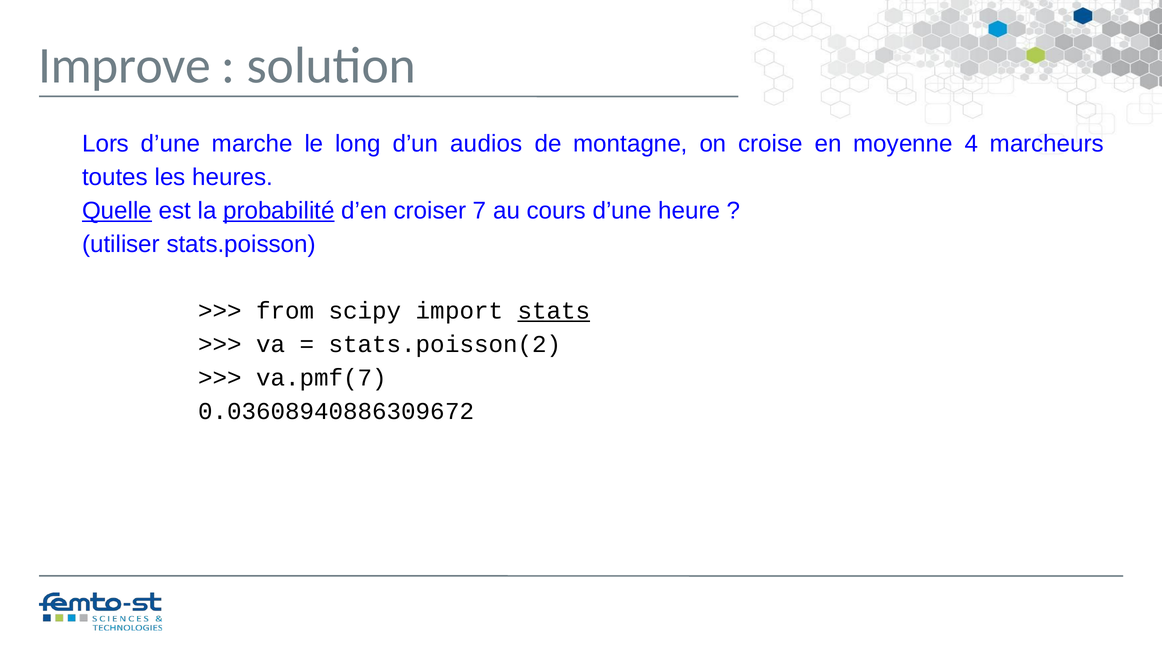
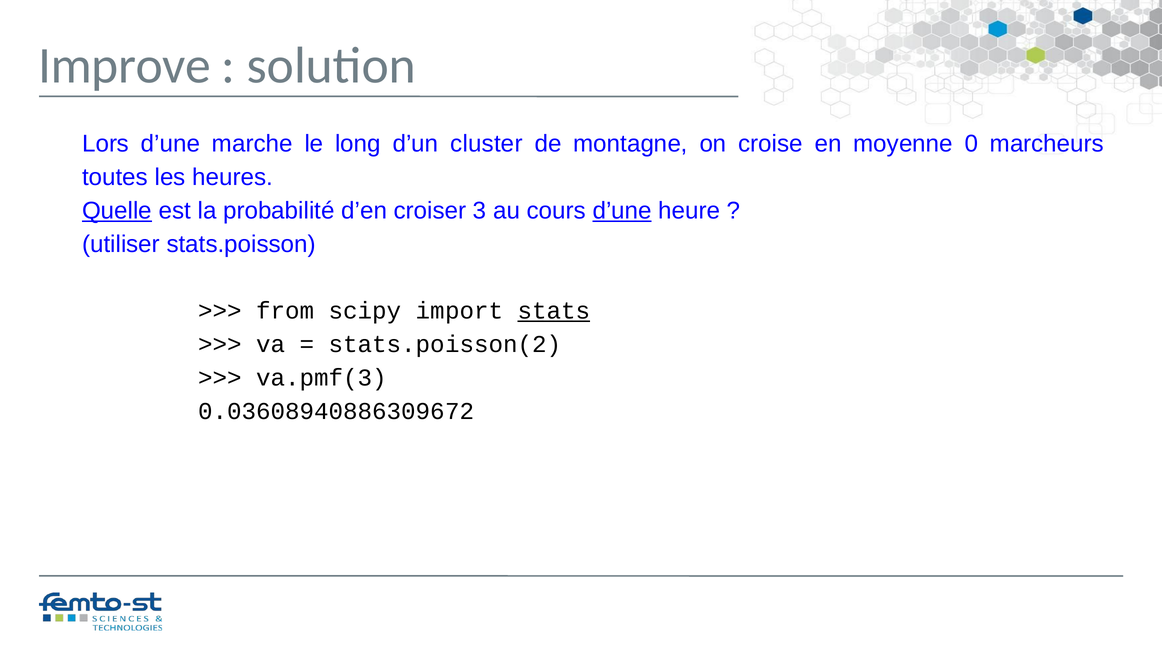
audios: audios -> cluster (486, 144)
4: 4 -> 0 (971, 144)
probabilité underline: present -> none (279, 211)
7: 7 -> 3 (480, 211)
d’une underline: none -> present (622, 211)
va.pmf(7: va.pmf(7 -> va.pmf(3 (322, 377)
